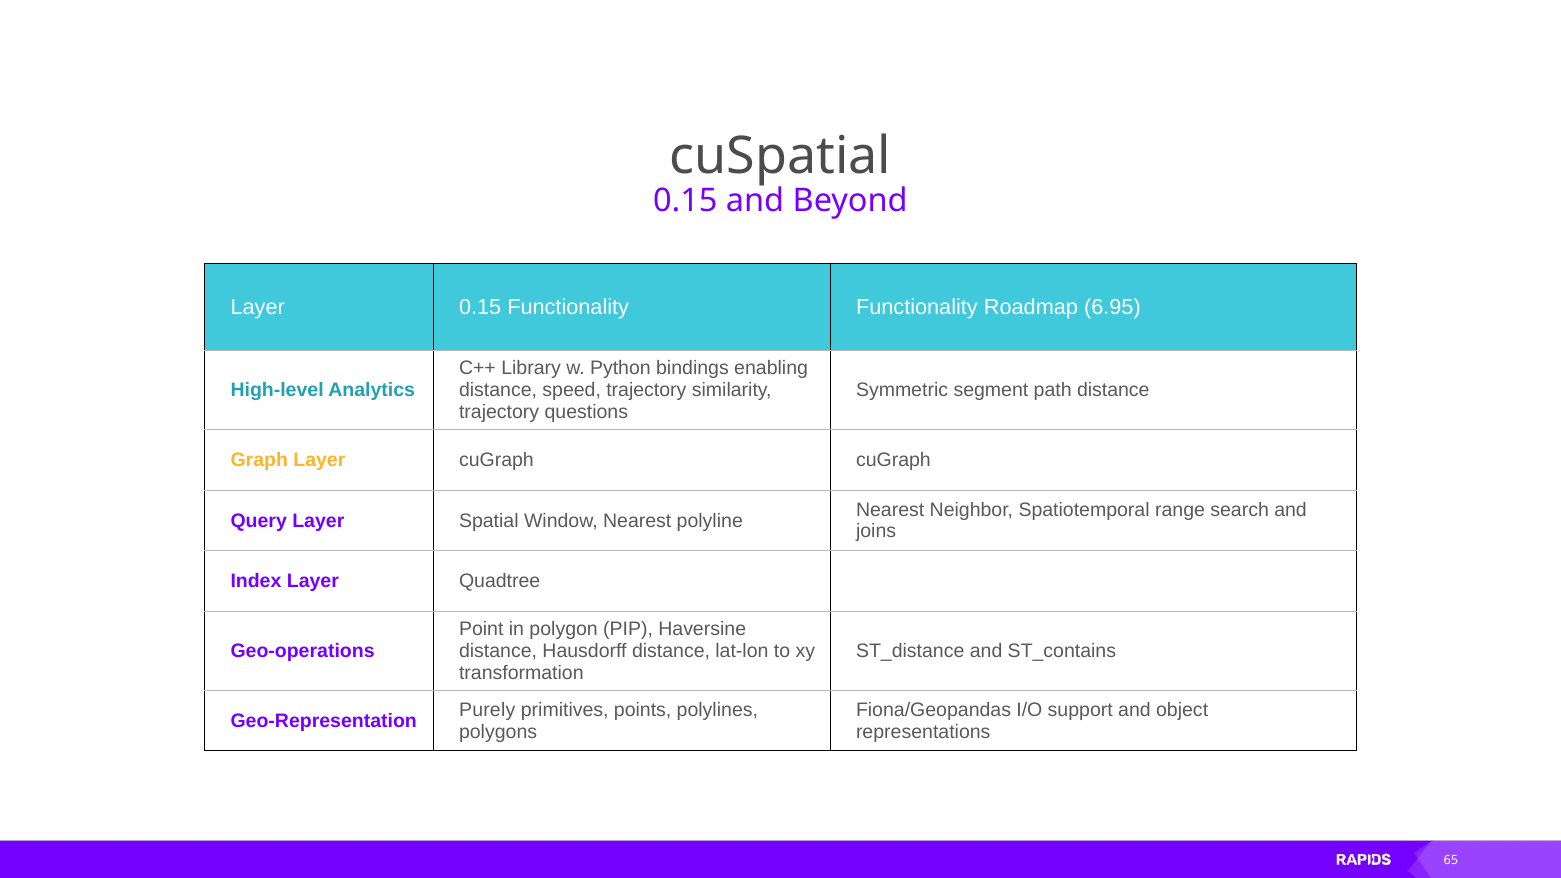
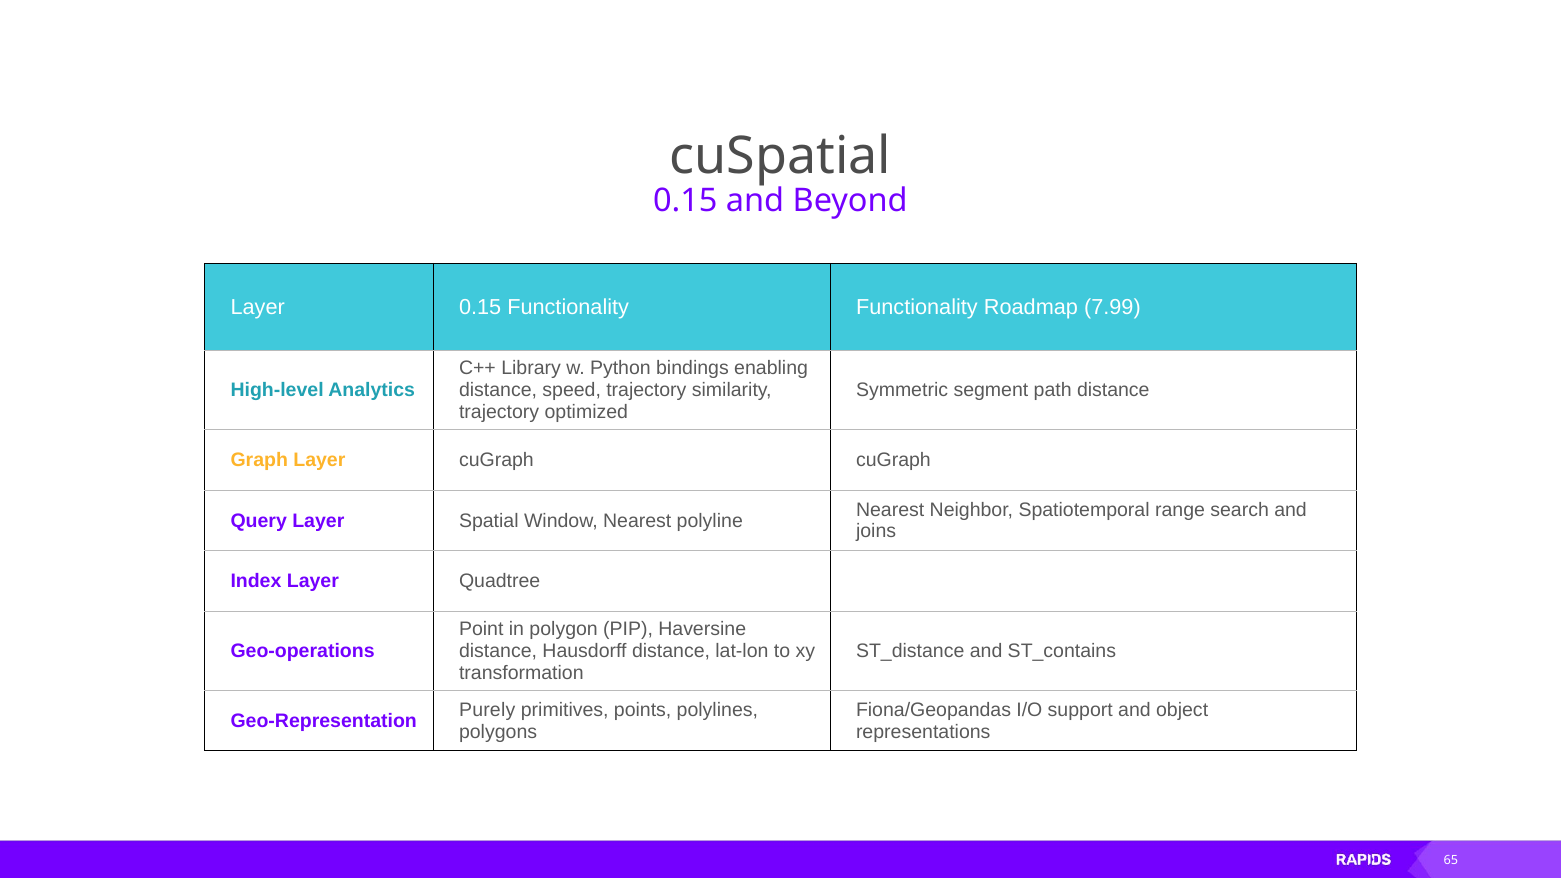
6.95: 6.95 -> 7.99 (1112, 307)
questions: questions -> optimized (586, 412)
